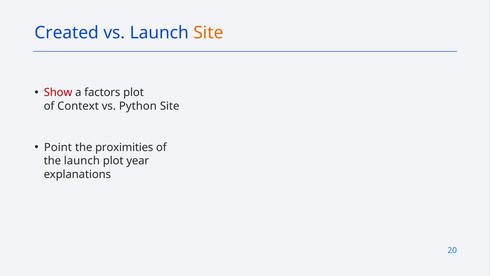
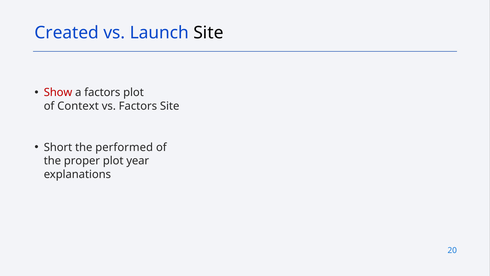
Site colour: orange -> black (208, 33)
vs Python: Python -> Factors (138, 106)
Point: Point -> Short (58, 147)
proximities: proximities -> performed (124, 147)
the launch: launch -> proper (82, 161)
